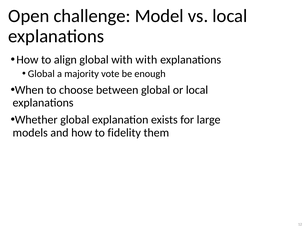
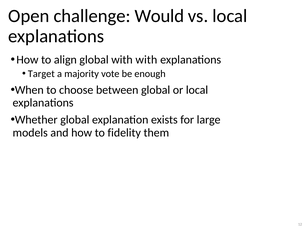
Model: Model -> Would (159, 16)
Global: Global -> Target (41, 74)
